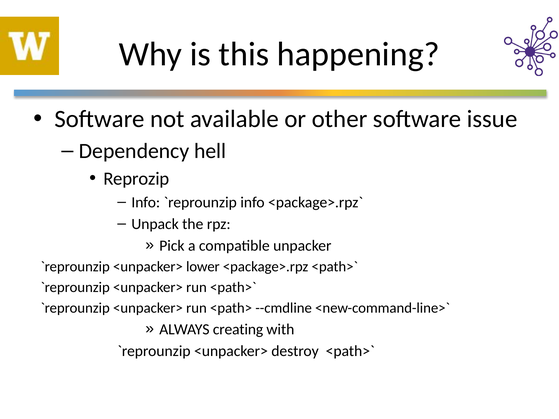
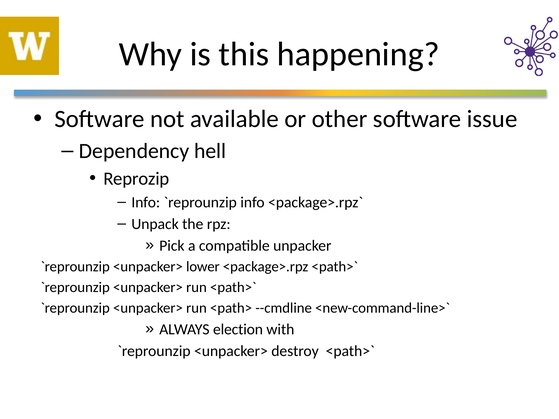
creating: creating -> election (238, 330)
